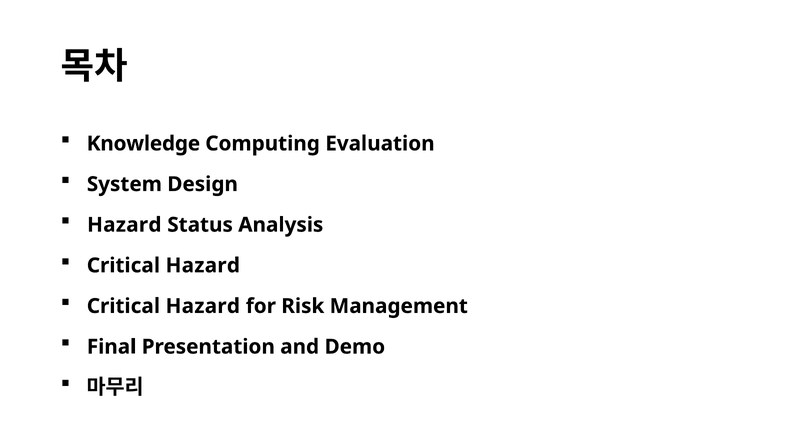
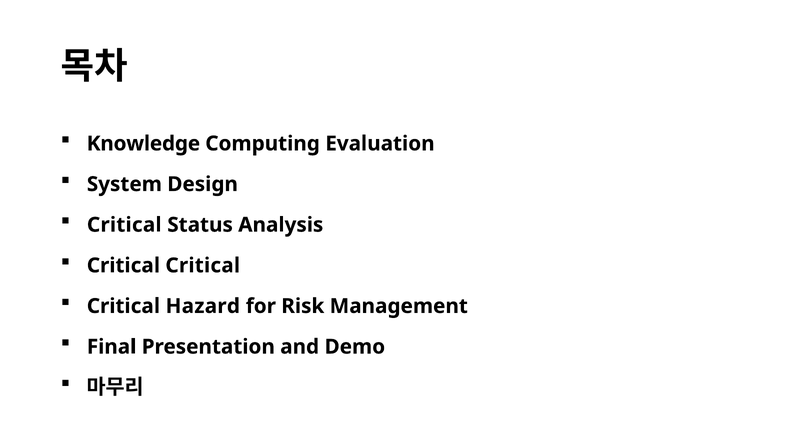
Hazard: Hazard -> Critical (124, 225)
Hazard: Hazard -> Critical (203, 265)
